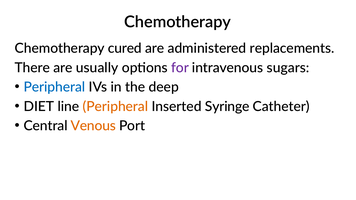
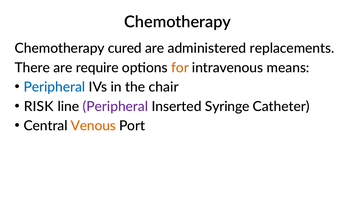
usually: usually -> require (97, 68)
for colour: purple -> orange (180, 68)
sugars: sugars -> means (288, 68)
deep: deep -> chair (164, 87)
DIET: DIET -> RISK (39, 107)
Peripheral colour: orange -> purple (115, 107)
